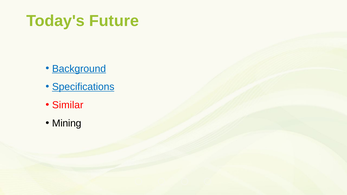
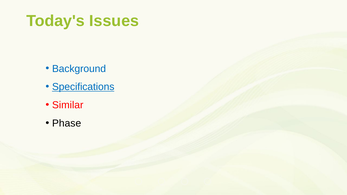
Future: Future -> Issues (114, 21)
Background underline: present -> none (79, 69)
Mining: Mining -> Phase (67, 123)
